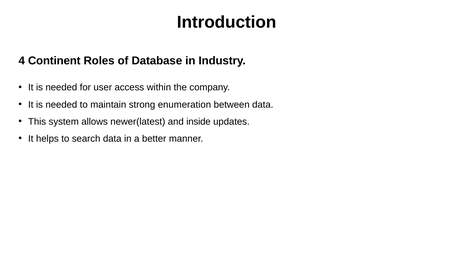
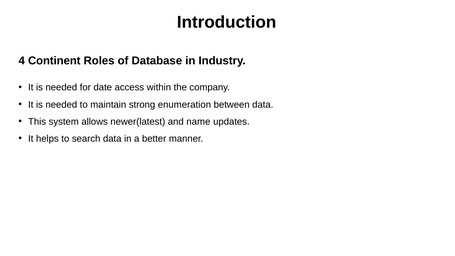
user: user -> date (103, 87)
inside: inside -> name (198, 122)
